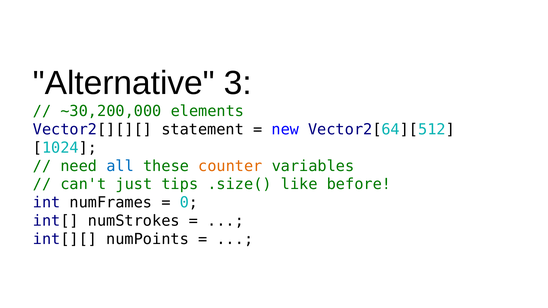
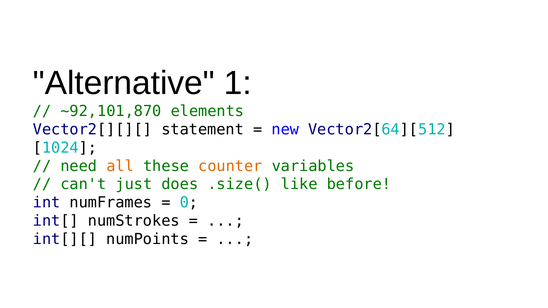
3: 3 -> 1 (238, 83)
~30,200,000: ~30,200,000 -> ~92,101,870 (111, 111)
all colour: blue -> orange (120, 166)
tips: tips -> does (180, 184)
